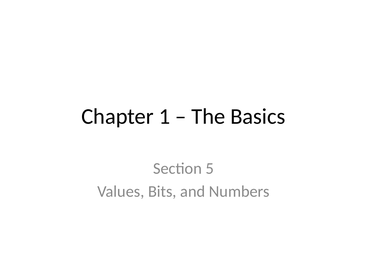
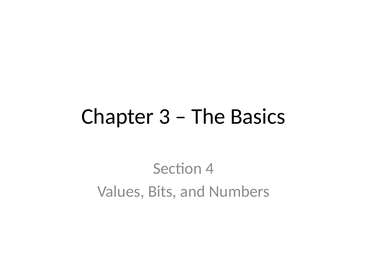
1: 1 -> 3 (164, 117)
5: 5 -> 4 (210, 169)
